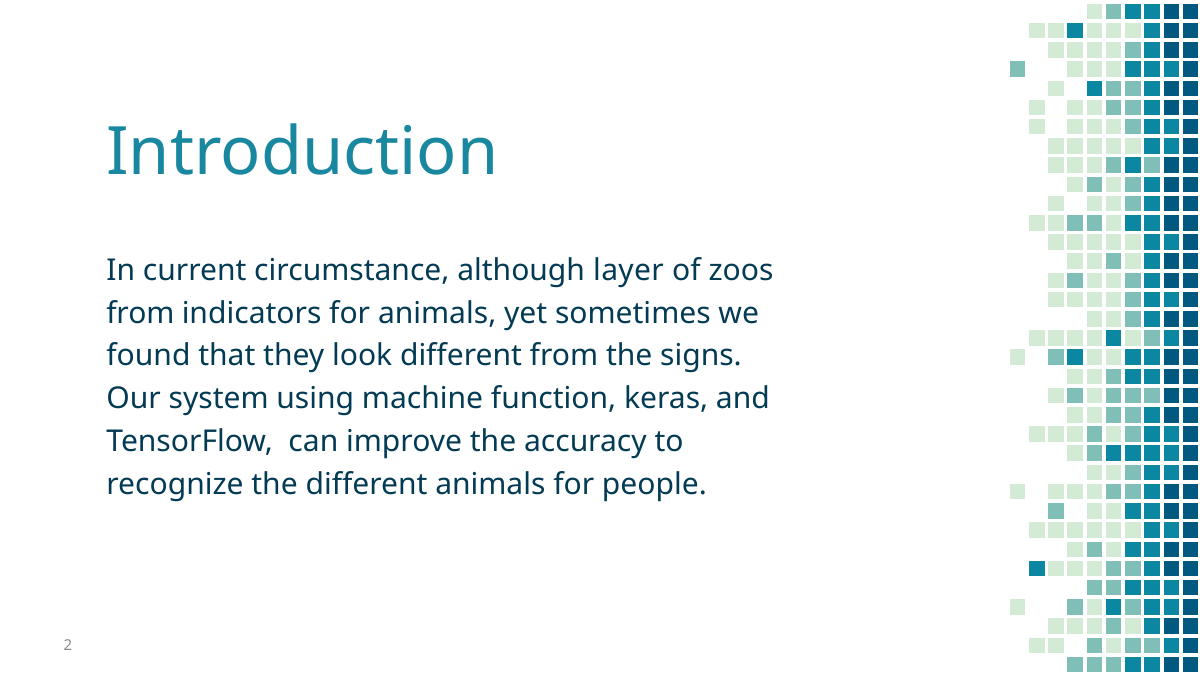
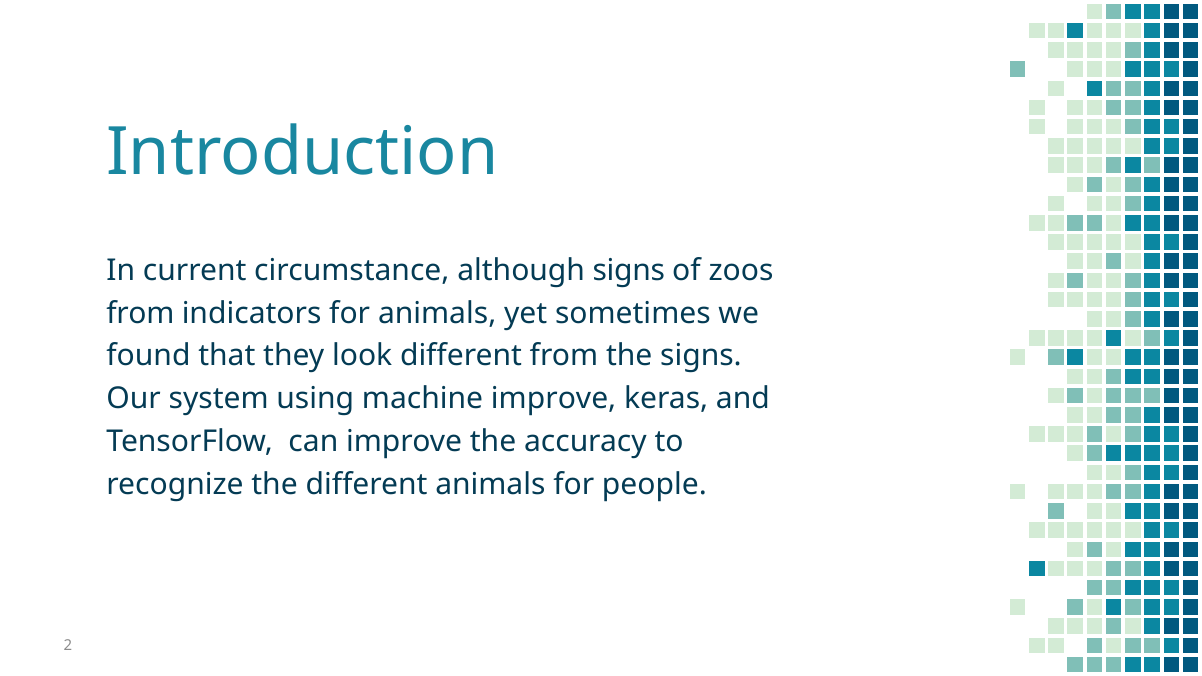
although layer: layer -> signs (629, 271)
machine function: function -> improve (554, 399)
